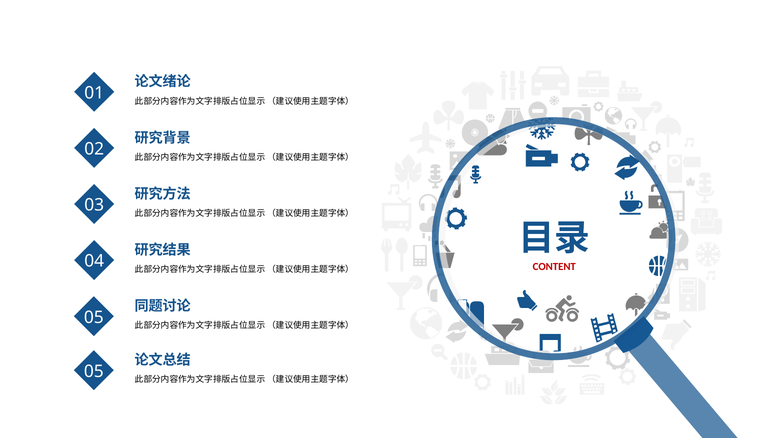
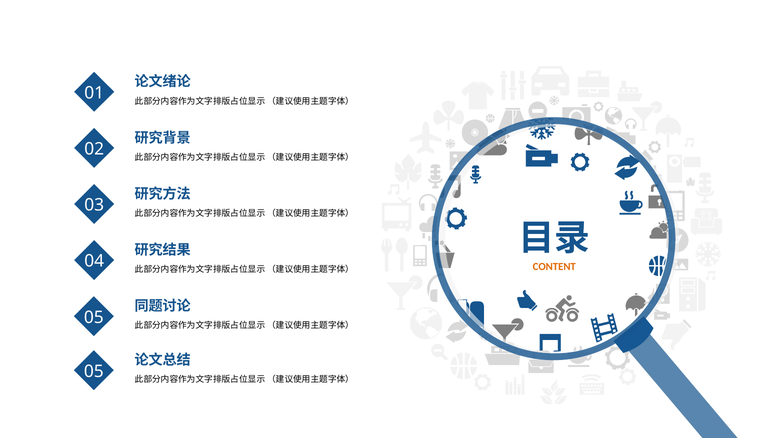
CONTENT colour: red -> orange (554, 267)
